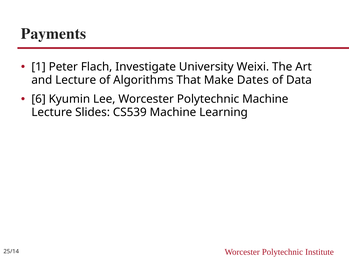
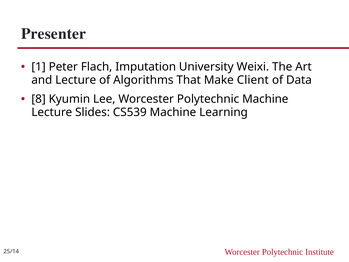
Payments: Payments -> Presenter (54, 34)
Investigate: Investigate -> Imputation (146, 67)
Dates: Dates -> Client (253, 80)
6: 6 -> 8 (39, 99)
